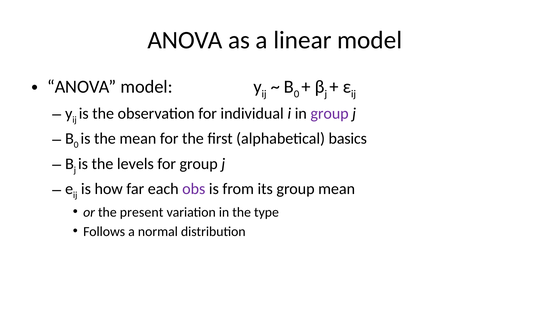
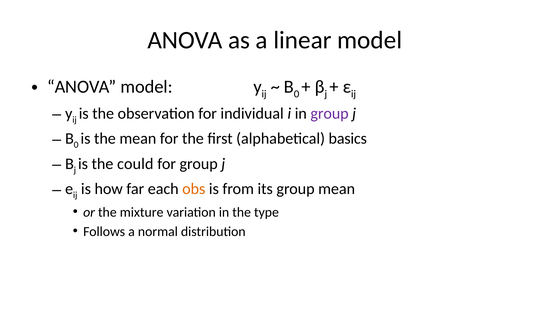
levels: levels -> could (135, 164)
obs colour: purple -> orange (194, 189)
present: present -> mixture (142, 212)
